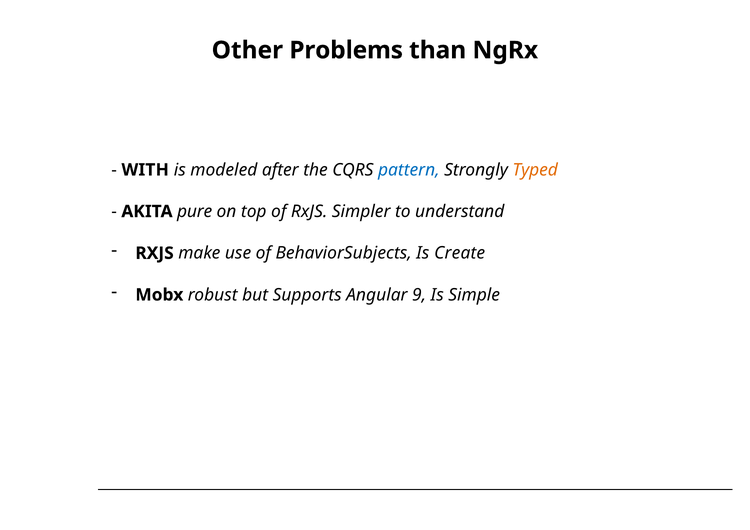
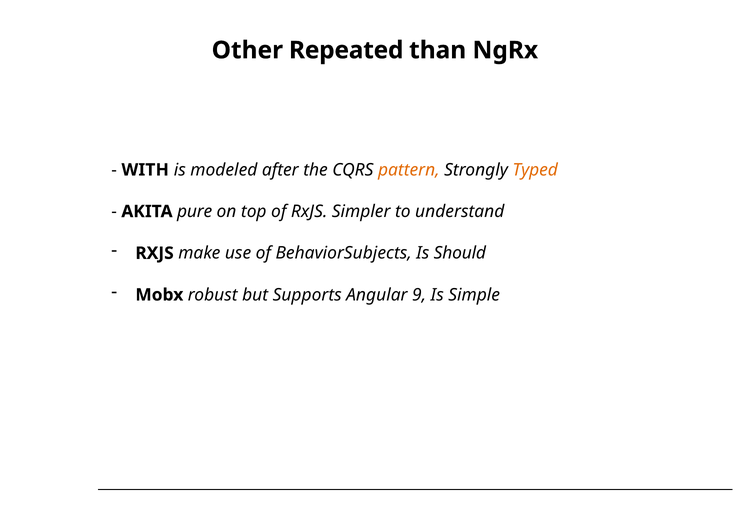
Problems: Problems -> Repeated (346, 50)
pattern colour: blue -> orange (409, 170)
Create: Create -> Should (460, 253)
